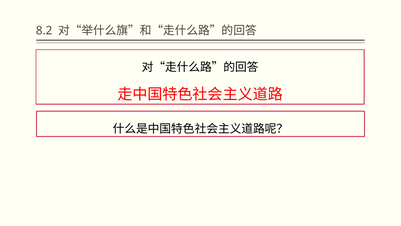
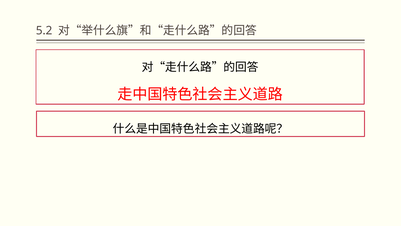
8.2: 8.2 -> 5.2 (44, 31)
